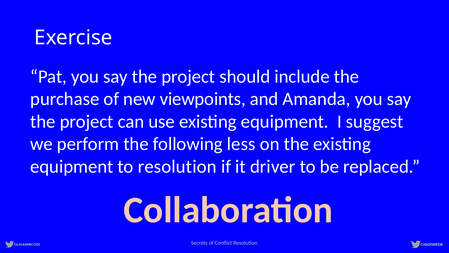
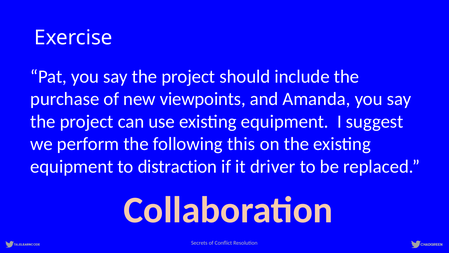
less: less -> this (241, 144)
to resolution: resolution -> distraction (177, 166)
